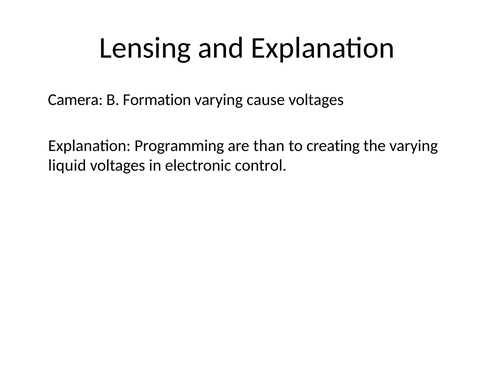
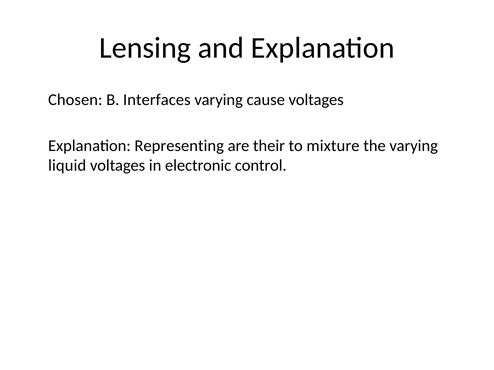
Camera: Camera -> Chosen (75, 100)
Formation: Formation -> Interfaces (157, 100)
Programming: Programming -> Representing (179, 146)
than: than -> their (269, 146)
creating: creating -> mixture (333, 146)
